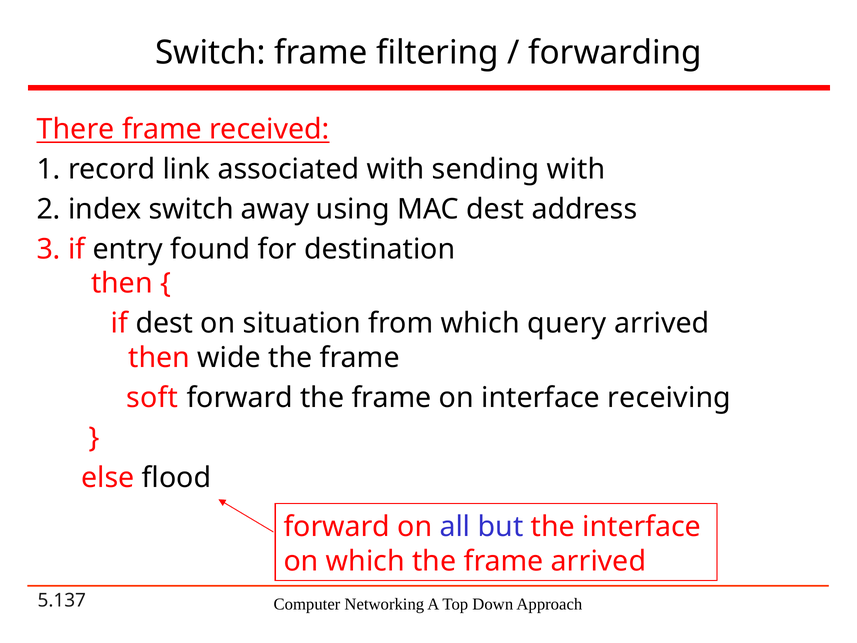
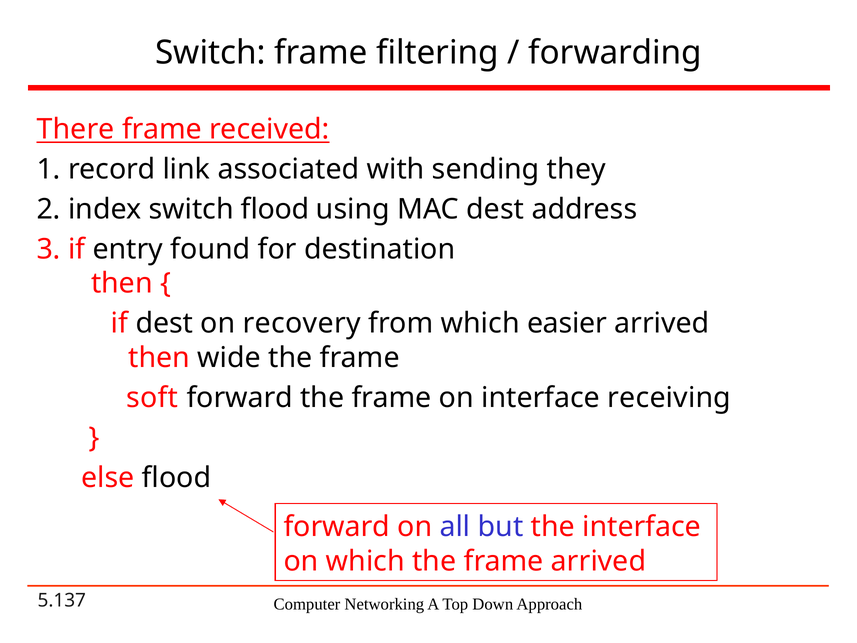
sending with: with -> they (576, 169)
switch away: away -> flood (275, 209)
situation: situation -> recovery (302, 323)
query: query -> easier (567, 323)
